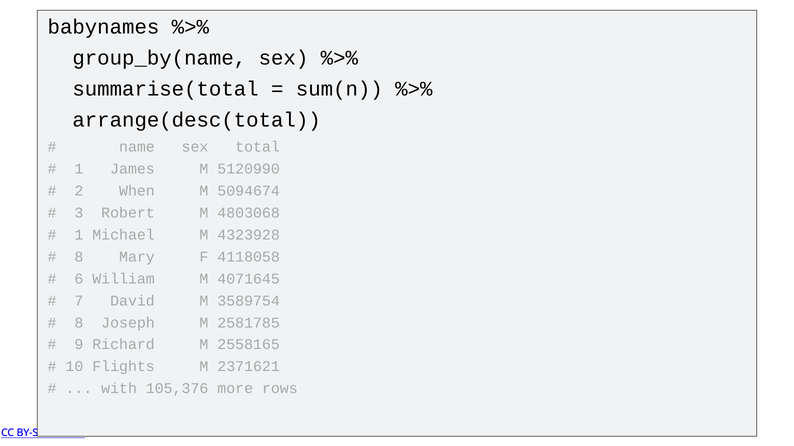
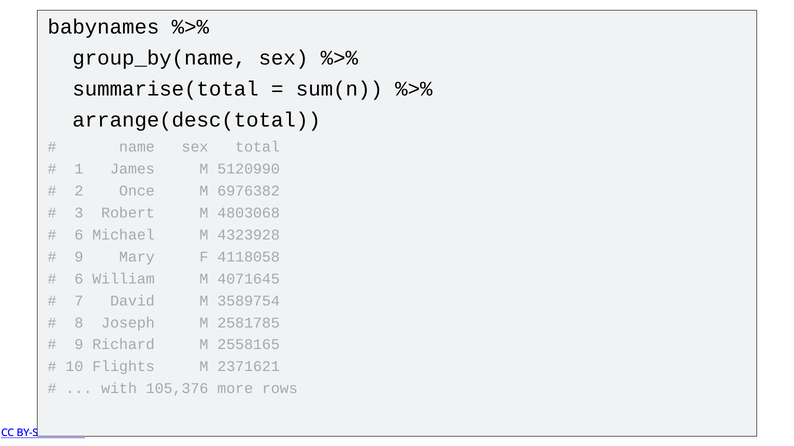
When: When -> Once (137, 191)
5094674: 5094674 -> 6976382 (249, 191)
1: 1 -> 6 (79, 235)
8: 8 -> 9 (79, 257)
